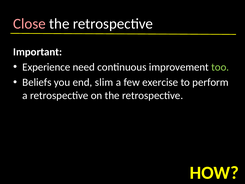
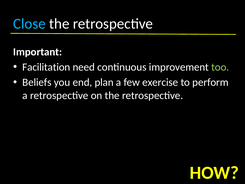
Close colour: pink -> light blue (29, 24)
Experience: Experience -> Facilitation (46, 67)
slim: slim -> plan (104, 82)
